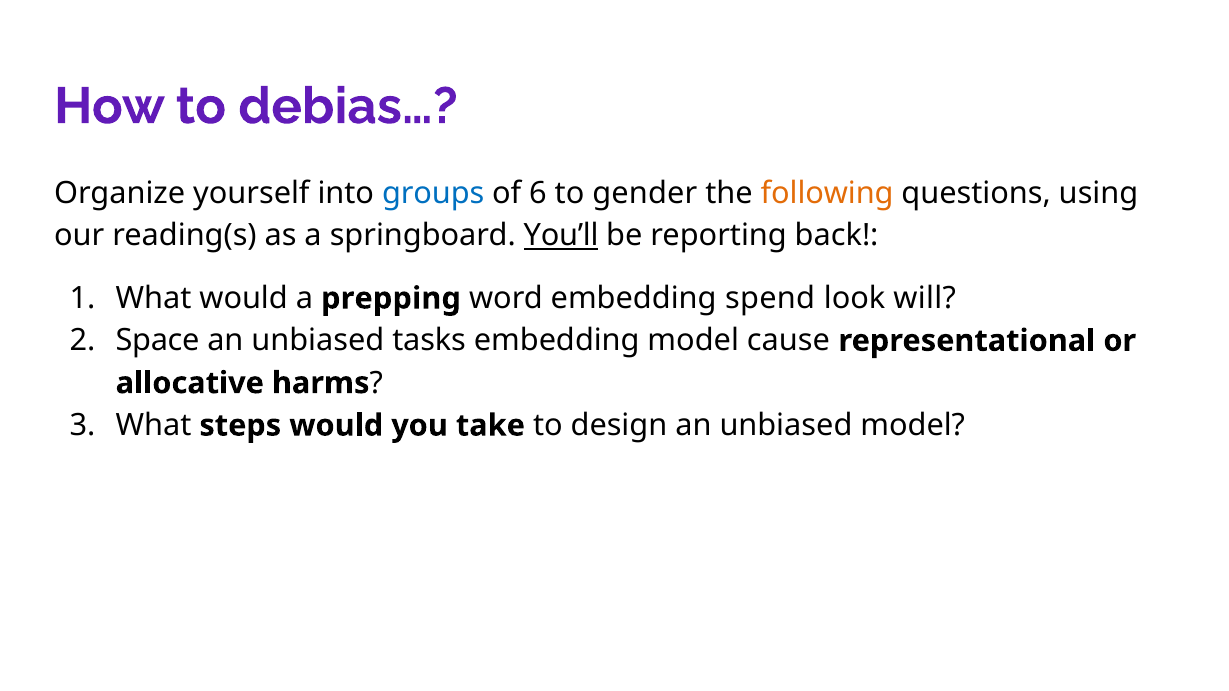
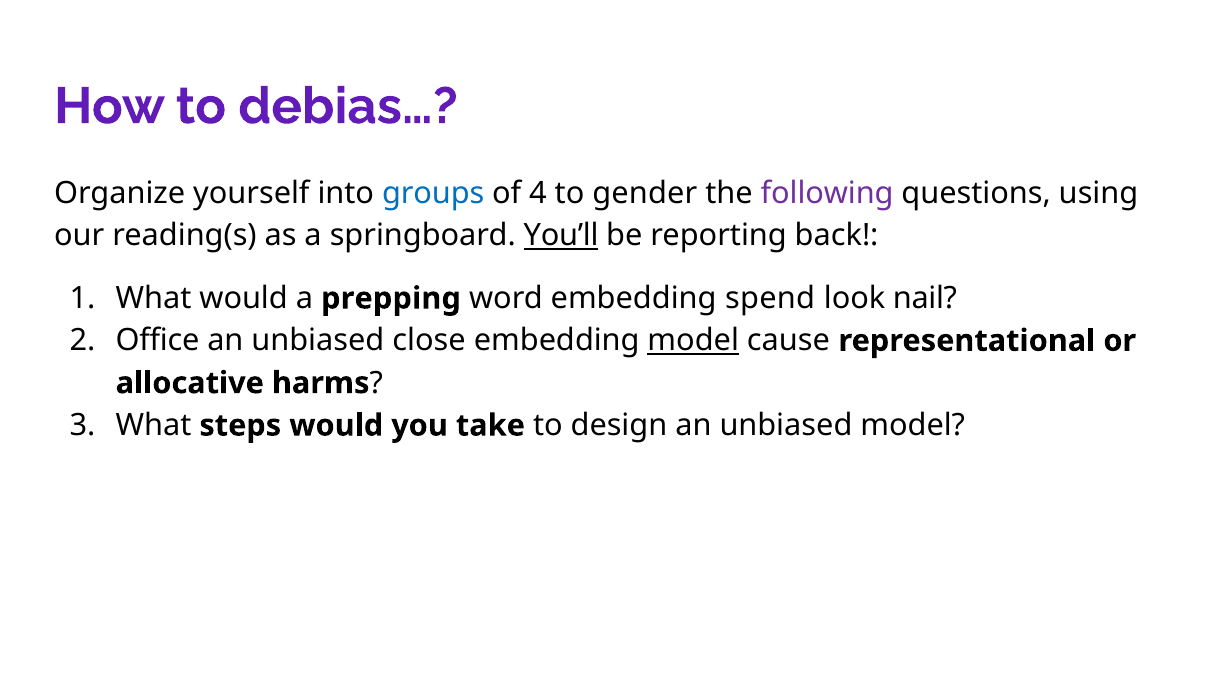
6: 6 -> 4 (538, 193)
following colour: orange -> purple (827, 193)
will: will -> nail (925, 299)
Space: Space -> Office (158, 341)
tasks: tasks -> close (429, 341)
model underline: none -> present (693, 341)
